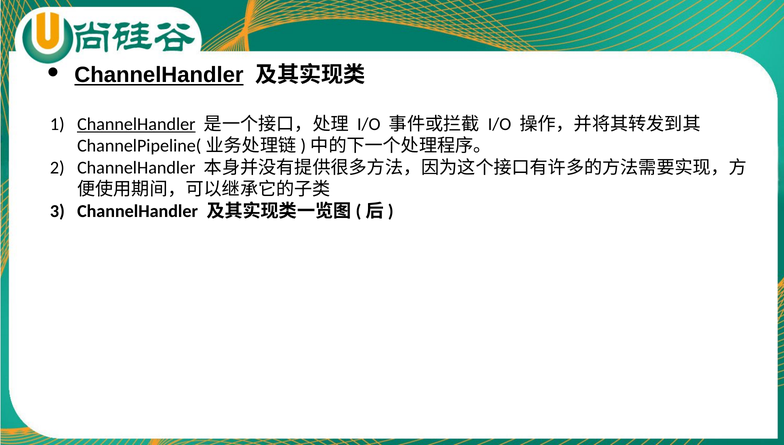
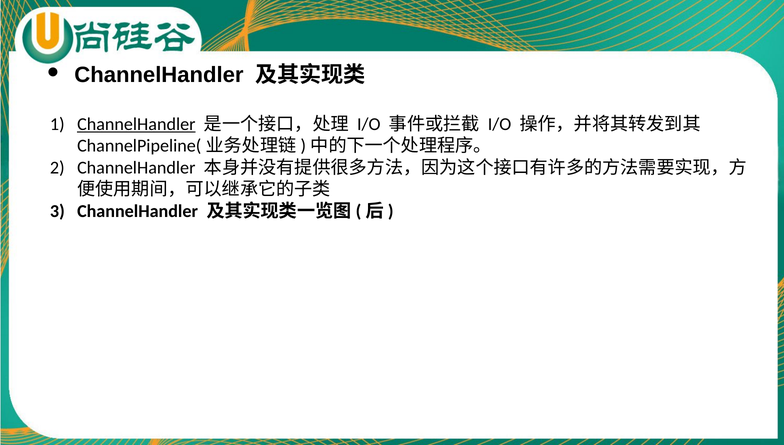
ChannelHandler underline: present -> none (159, 75)
